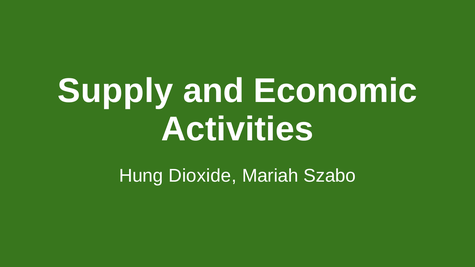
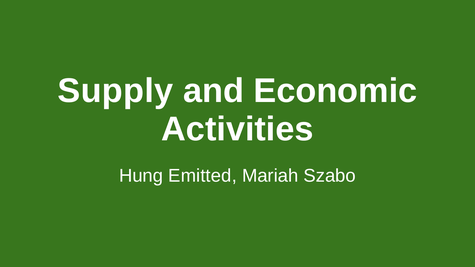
Dioxide: Dioxide -> Emitted (203, 176)
